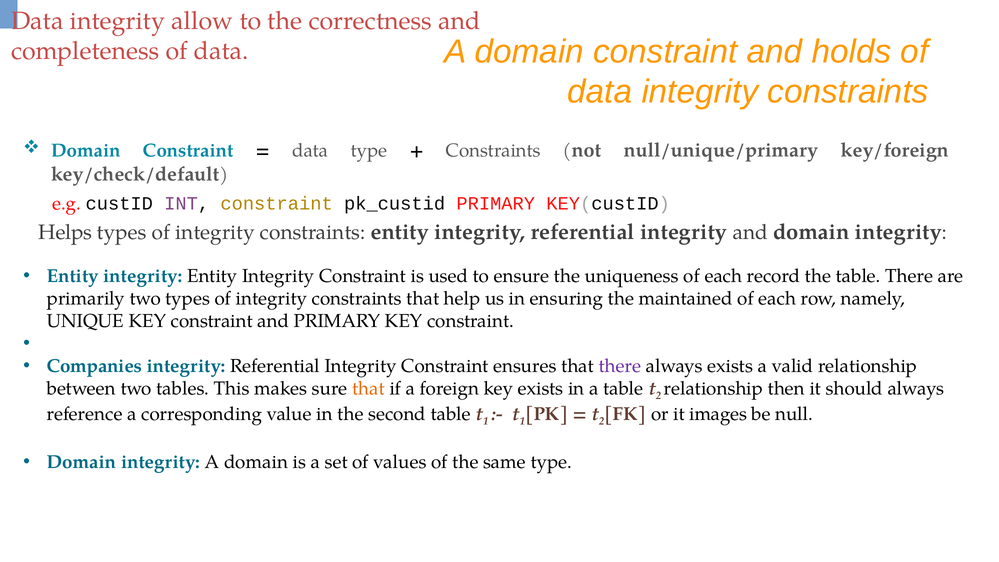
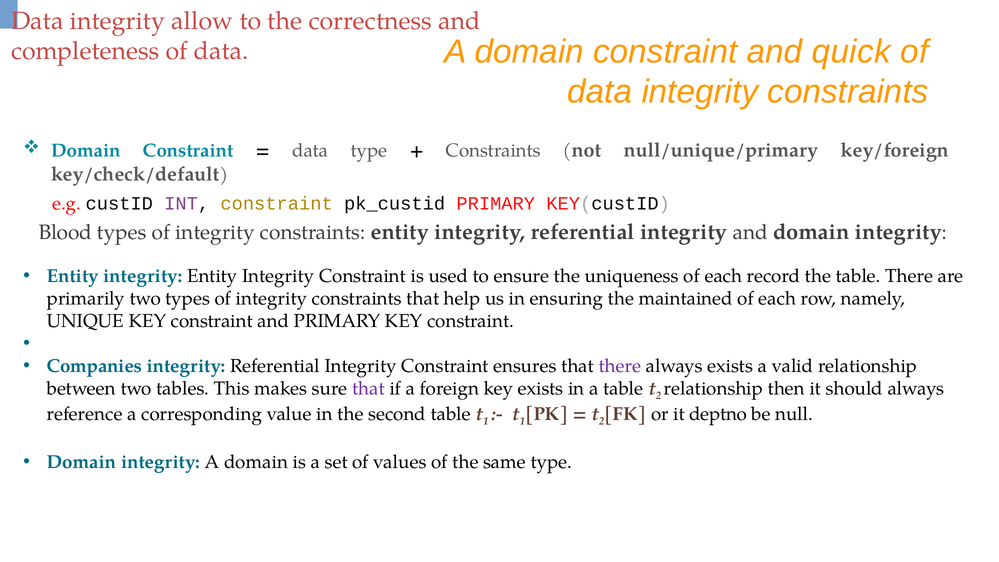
holds: holds -> quick (851, 52)
Helps: Helps -> Blood (65, 232)
that colour: orange -> purple (368, 388)
images: images -> deptno (718, 414)
